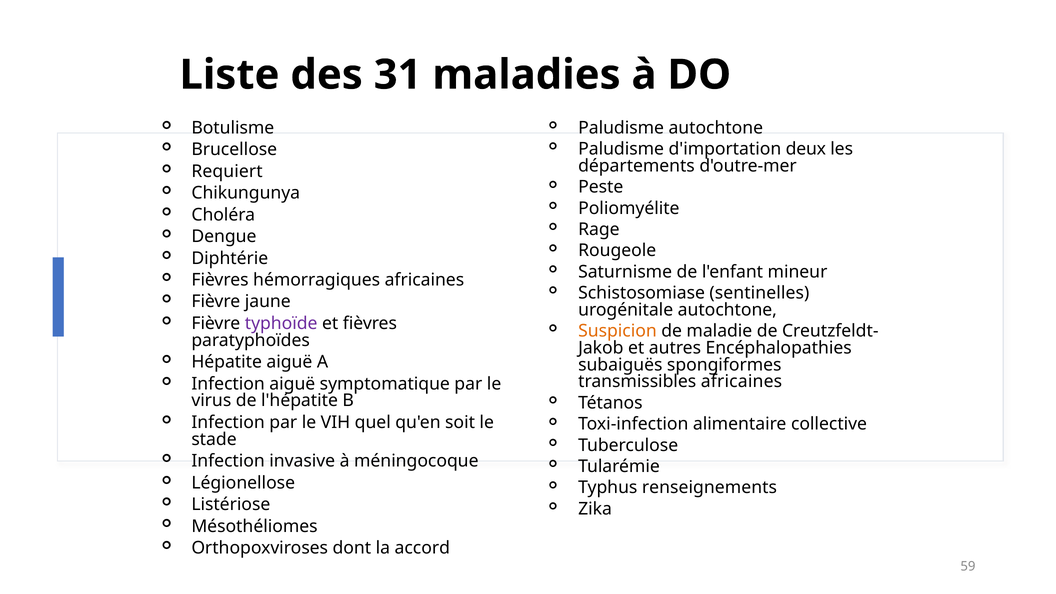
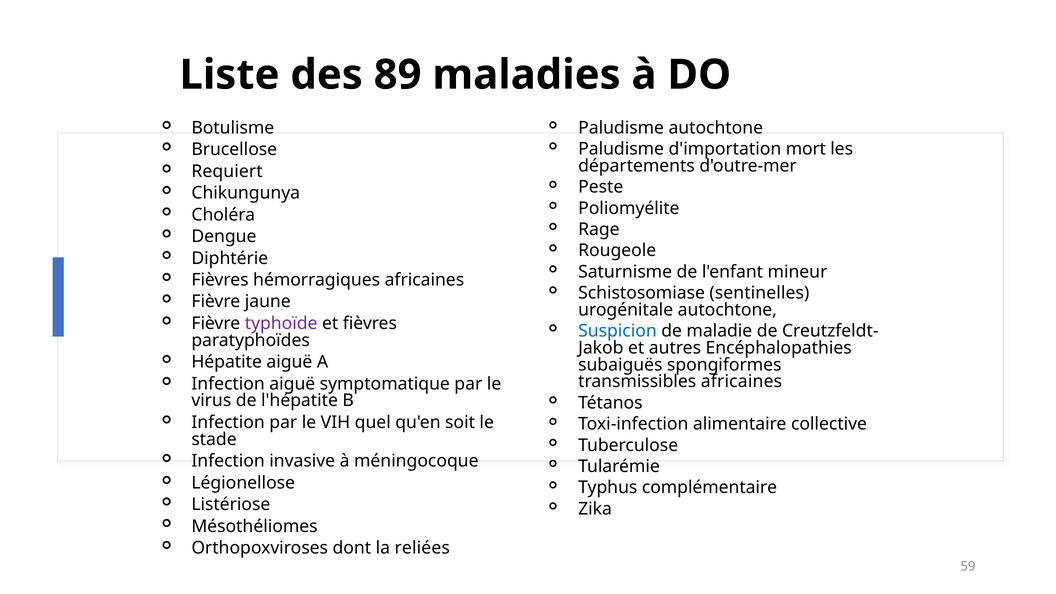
31: 31 -> 89 (398, 75)
deux: deux -> mort (806, 149)
Suspicion colour: orange -> blue (617, 331)
renseignements: renseignements -> complémentaire (709, 488)
accord: accord -> reliées (422, 548)
